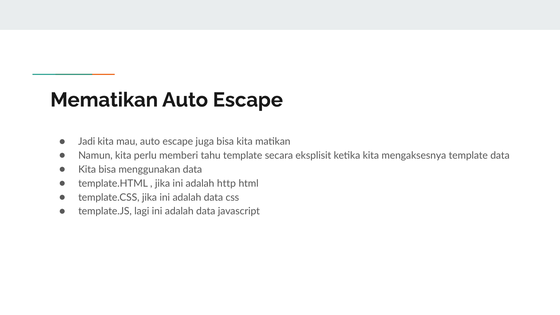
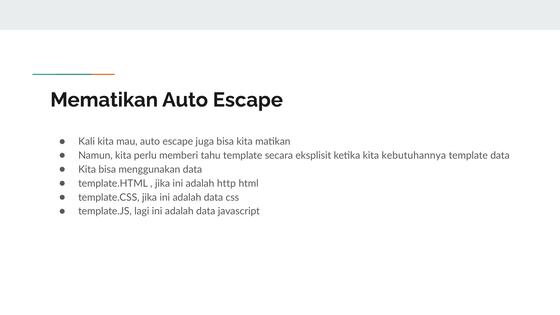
Jadi: Jadi -> Kali (87, 142)
mengaksesnya: mengaksesnya -> kebutuhannya (414, 155)
